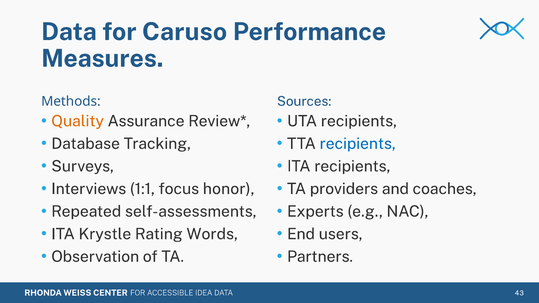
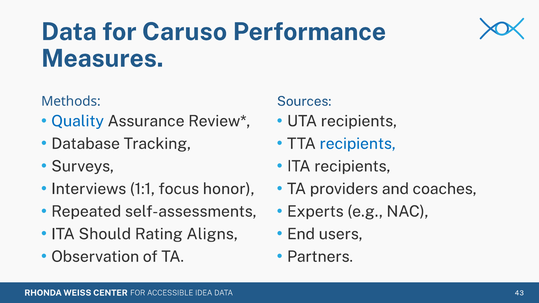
Quality colour: orange -> blue (78, 121)
Krystle: Krystle -> Should (105, 234)
Words: Words -> Aligns (212, 234)
